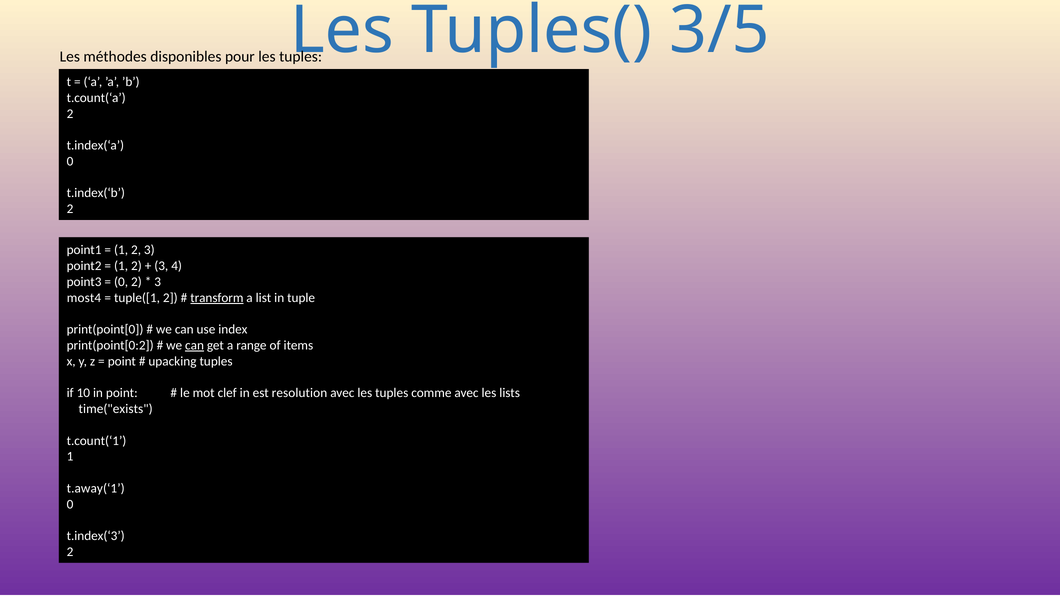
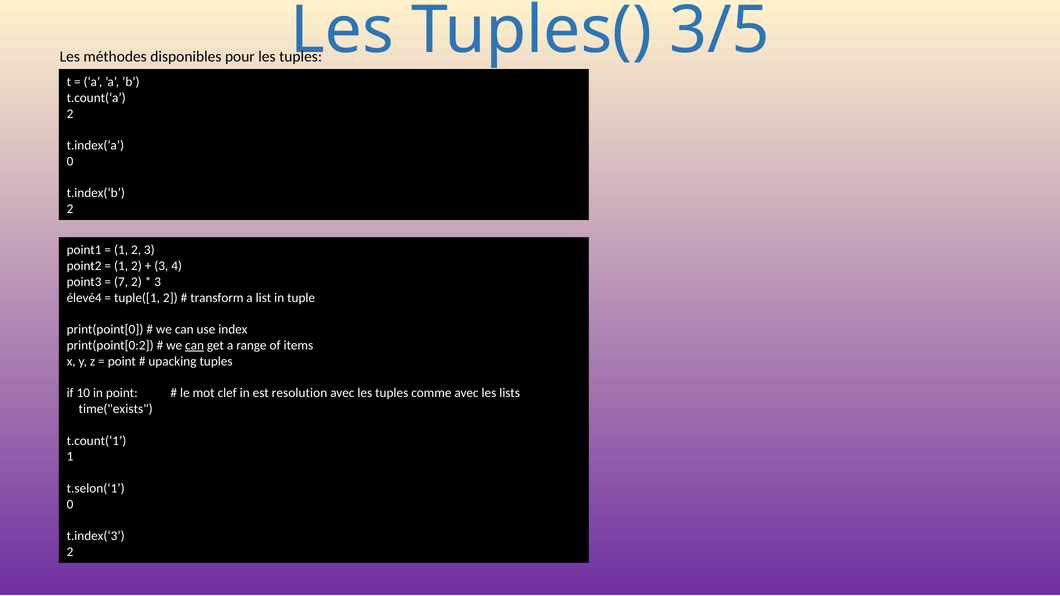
0: 0 -> 7 (121, 282)
most4: most4 -> élevé4 (84, 298)
transform underline: present -> none (217, 298)
t.away(‘1: t.away(‘1 -> t.selon(‘1 (96, 489)
